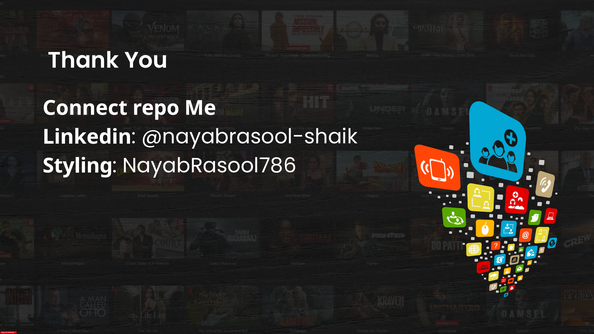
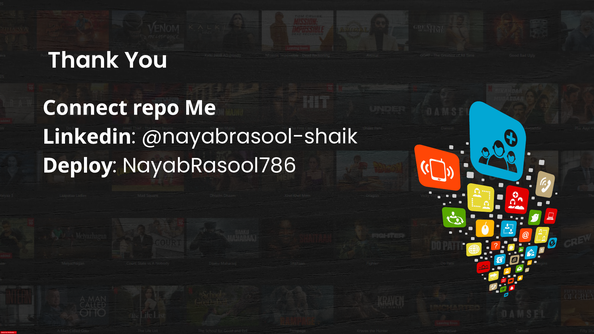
Styling: Styling -> Deploy (78, 166)
